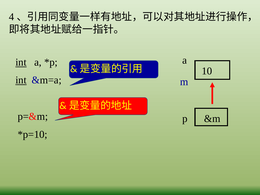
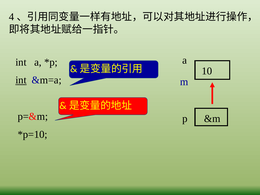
int underline: present -> none (21, 62)
